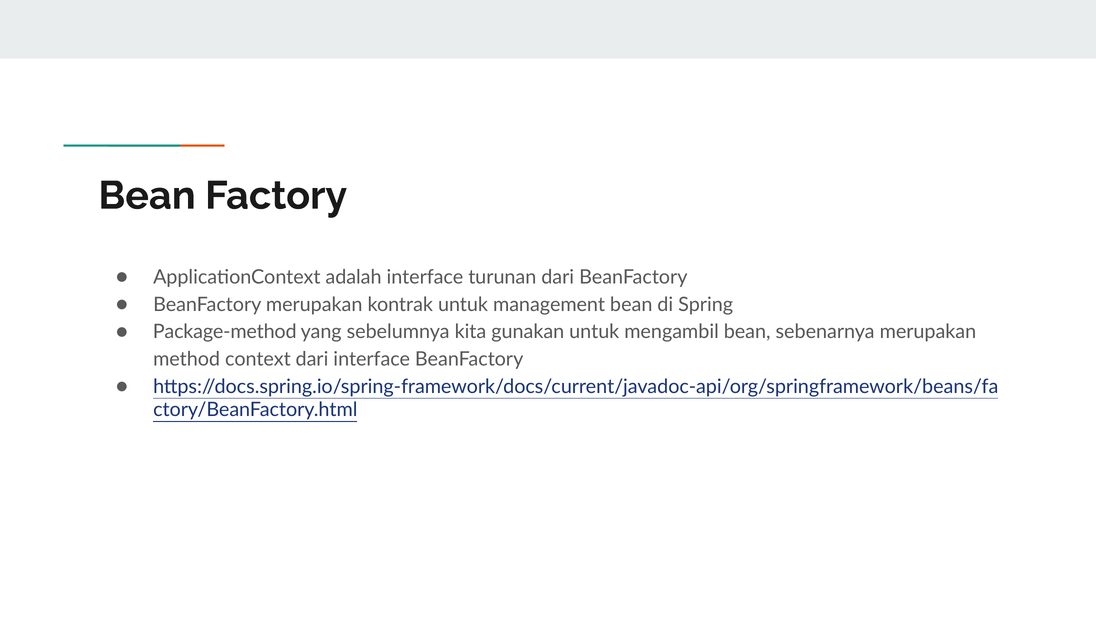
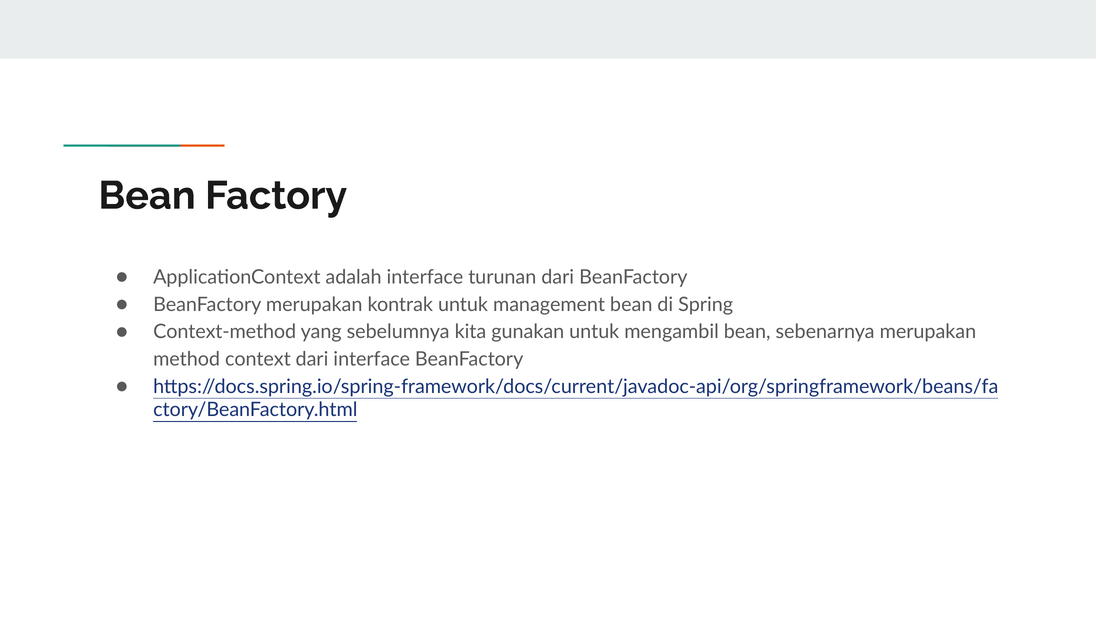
Package-method: Package-method -> Context-method (225, 332)
